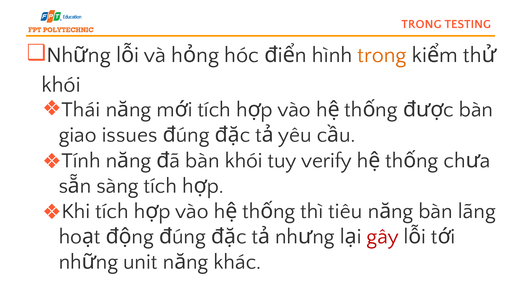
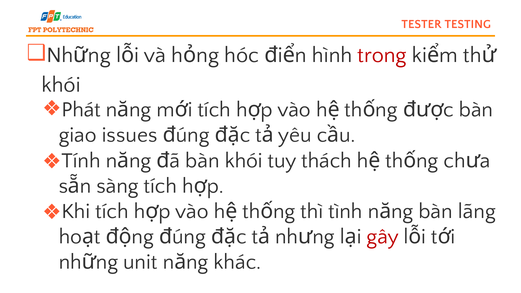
TRONG: TRONG -> TESTER (421, 24)
trong colour: orange -> red (382, 55)
Thái: Thái -> Phát (81, 110)
verify: verify -> thách (326, 160)
tiêu: tiêu -> tình (345, 211)
